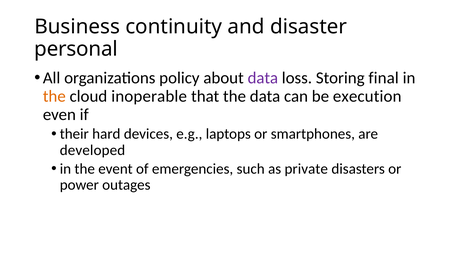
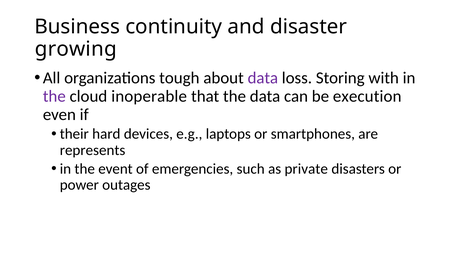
personal: personal -> growing (76, 49)
policy: policy -> tough (179, 78)
final: final -> with (384, 78)
the colour: orange -> purple (54, 97)
developed: developed -> represents (93, 151)
